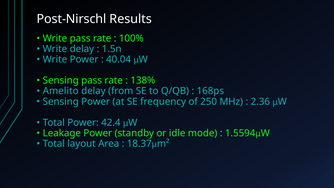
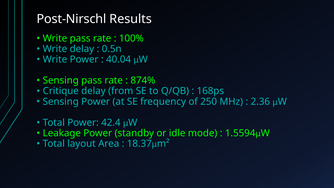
1.5n: 1.5n -> 0.5n (112, 49)
138%: 138% -> 874% (143, 80)
Amelito: Amelito -> Critique (61, 91)
